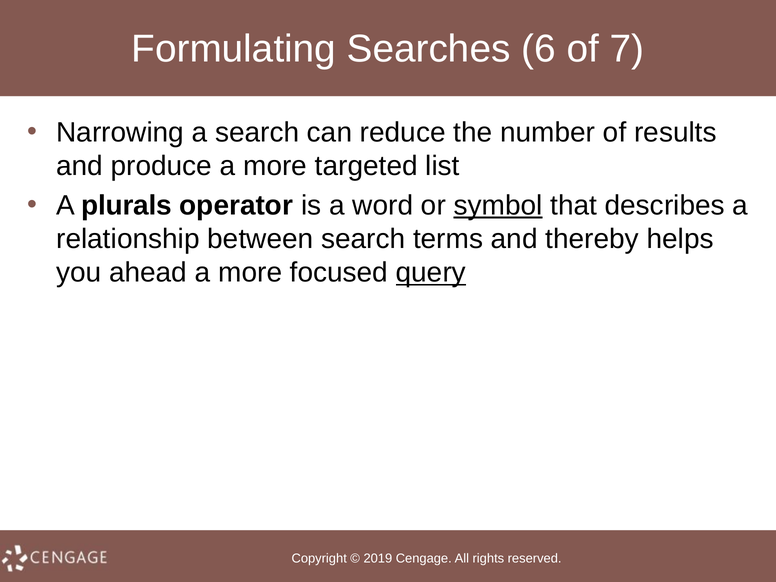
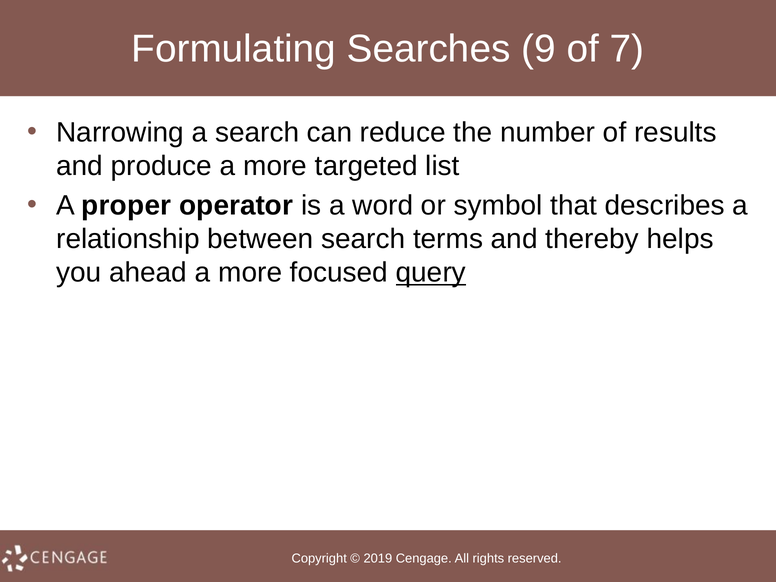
6: 6 -> 9 (539, 49)
plurals: plurals -> proper (126, 205)
symbol underline: present -> none (498, 205)
